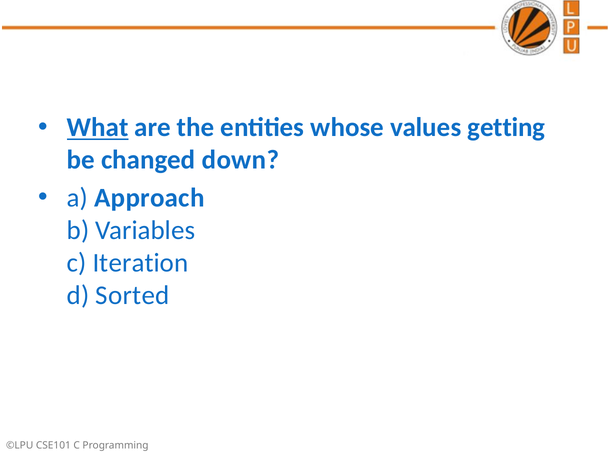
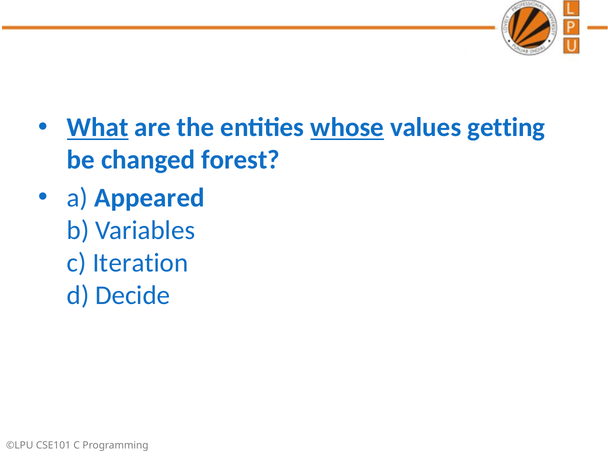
whose underline: none -> present (347, 128)
down: down -> forest (241, 160)
Approach: Approach -> Appeared (149, 198)
Sorted: Sorted -> Decide (133, 295)
